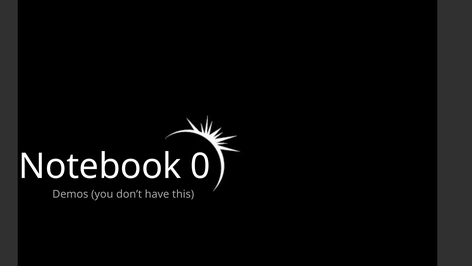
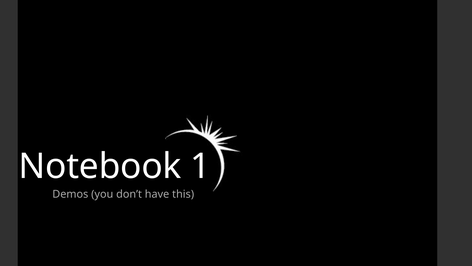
0: 0 -> 1 (200, 166)
